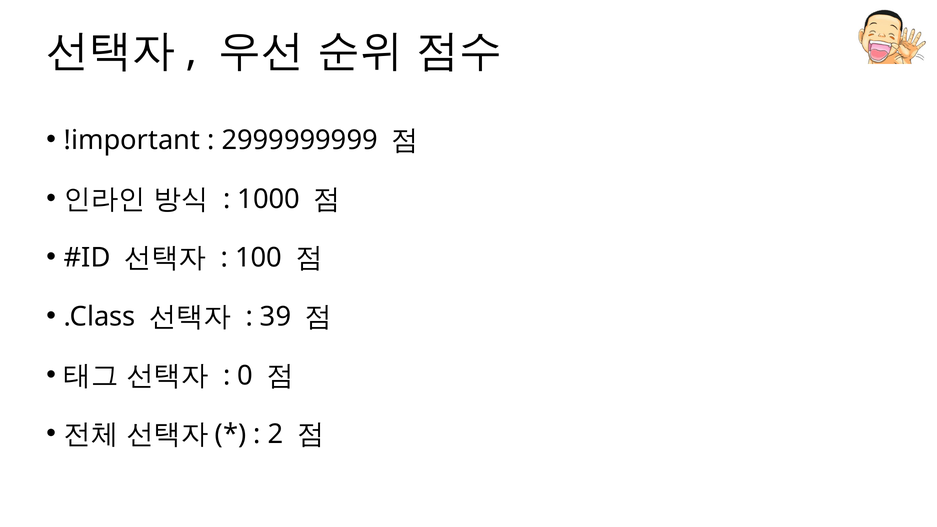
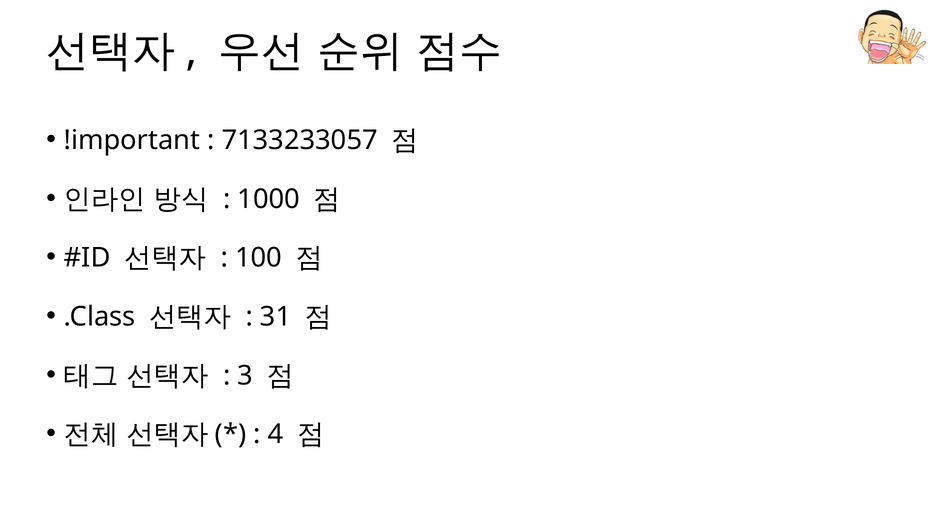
2999999999: 2999999999 -> 7133233057 (300, 140)
39: 39 -> 31 (276, 317)
0: 0 -> 3 (245, 376)
2: 2 -> 4 (275, 434)
